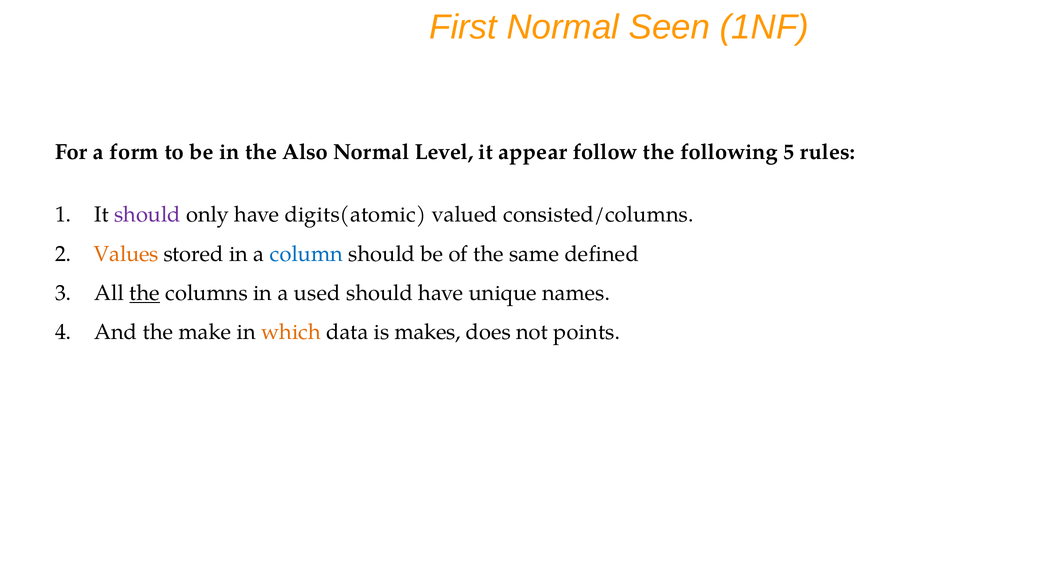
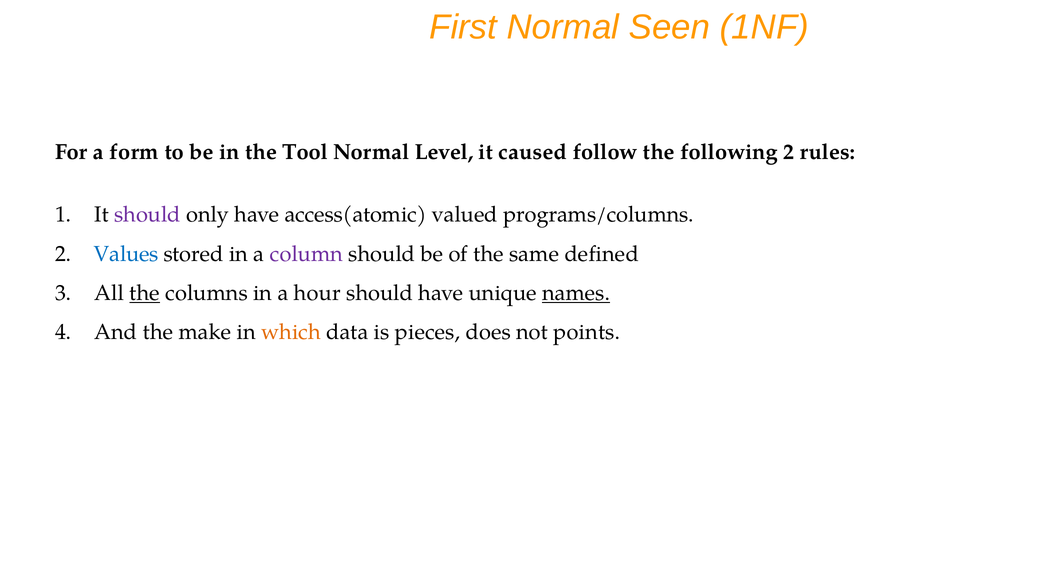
Also: Also -> Tool (305, 152)
appear: appear -> caused (533, 152)
following 5: 5 -> 2 (789, 152)
digits(atomic: digits(atomic -> access(atomic (356, 215)
consisted/columns: consisted/columns -> programs/columns (599, 215)
Values colour: orange -> blue (126, 254)
column colour: blue -> purple (306, 254)
used: used -> hour (317, 293)
names underline: none -> present (576, 293)
makes: makes -> pieces (428, 332)
